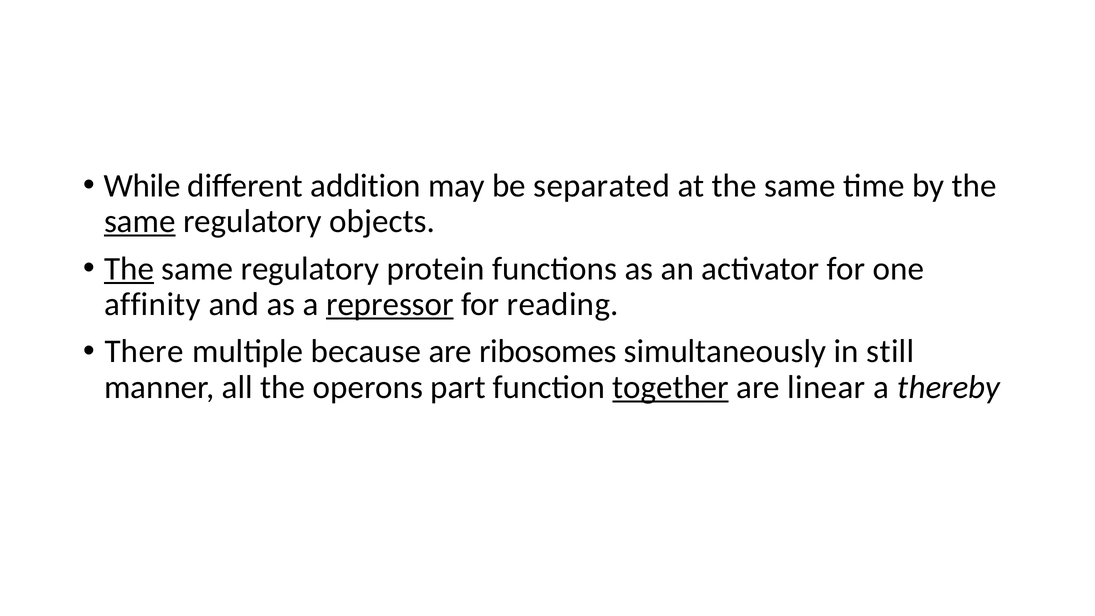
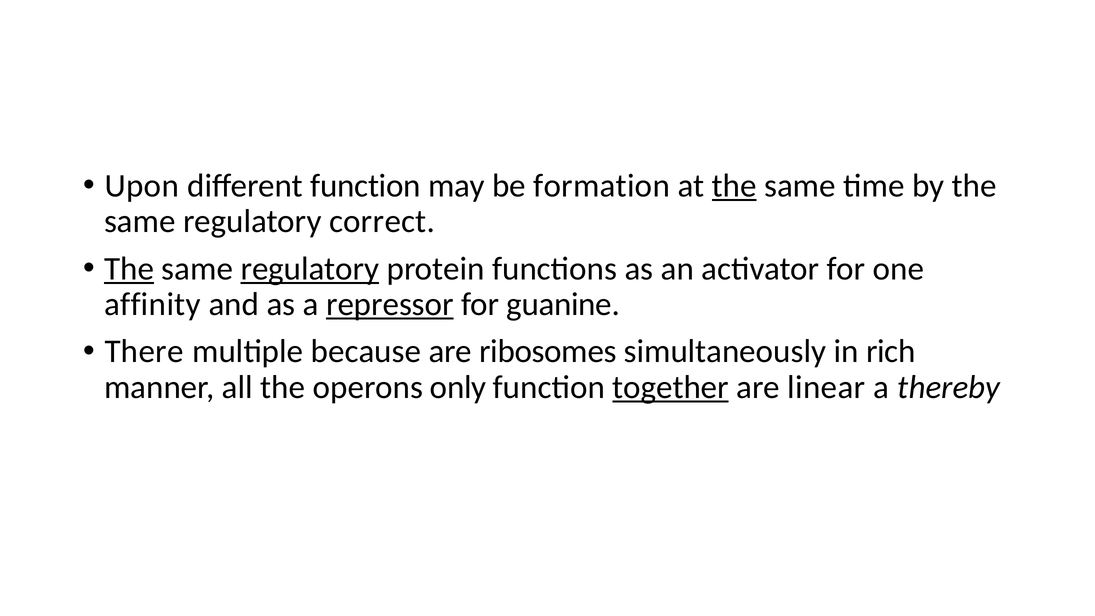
While: While -> Upon (142, 186)
different addition: addition -> function (366, 186)
separated: separated -> formation (602, 186)
the underline: none -> present (734, 186)
same underline: present -> none (140, 221)
objects: objects -> correct (382, 221)
regulatory underline: none -> present (310, 269)
reading: reading -> guanine (563, 304)
still: still -> rich (891, 351)
part: part -> only (458, 387)
